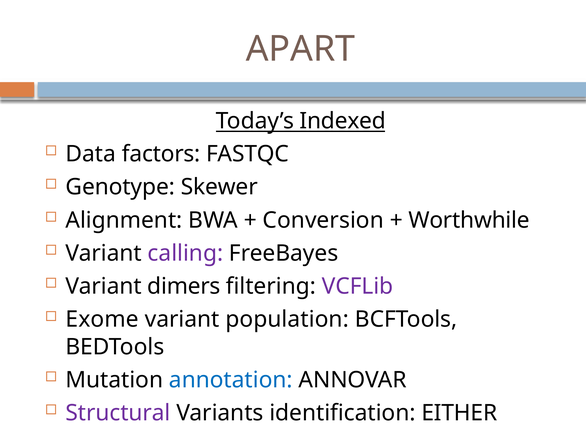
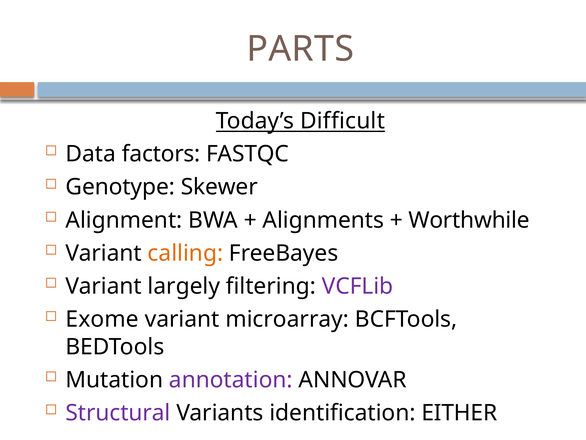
APART: APART -> PARTS (300, 49)
Indexed: Indexed -> Difficult (343, 121)
Conversion: Conversion -> Alignments (323, 220)
calling colour: purple -> orange (185, 253)
dimers: dimers -> largely (184, 286)
population: population -> microarray (287, 319)
annotation colour: blue -> purple (231, 379)
